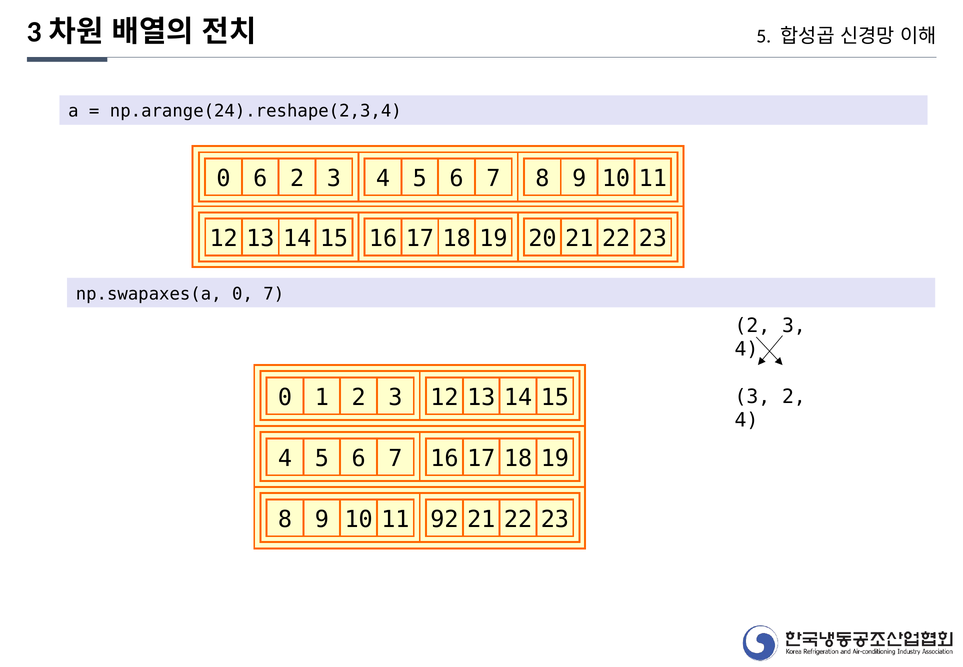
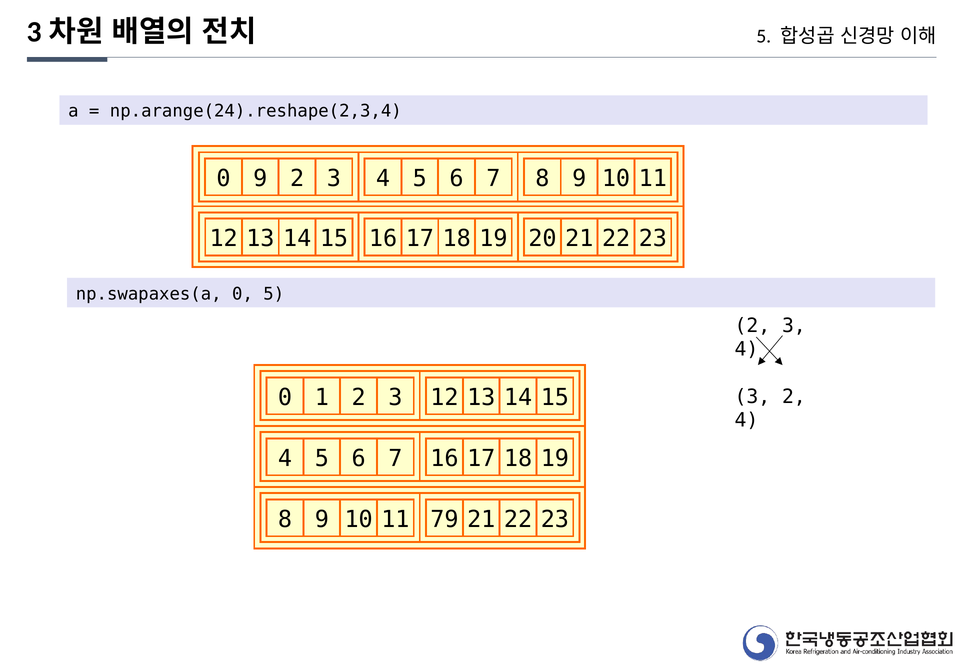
0 6: 6 -> 9 (260, 178)
0 7: 7 -> 5 (274, 294)
92: 92 -> 79 (444, 519)
